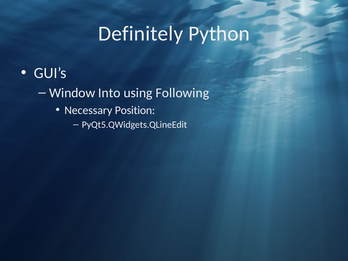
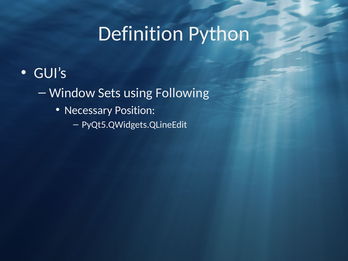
Definitely: Definitely -> Definition (141, 34)
Into: Into -> Sets (109, 93)
